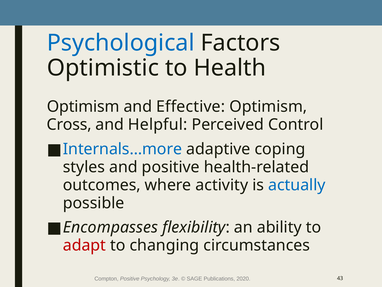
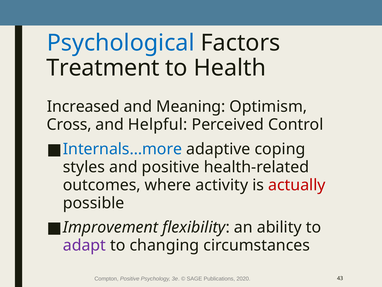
Optimistic: Optimistic -> Treatment (103, 68)
Optimism: Optimism -> Increased (83, 107)
Effective: Effective -> Meaning (191, 107)
actually colour: blue -> red (297, 185)
Encompasses: Encompasses -> Improvement (111, 227)
adapt colour: red -> purple (84, 245)
